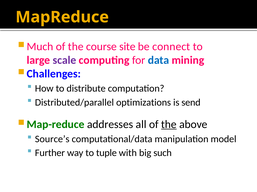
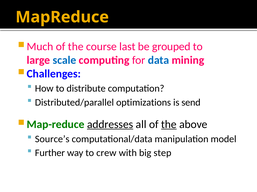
site: site -> last (127, 47)
connect: connect -> grouped (171, 47)
scale colour: purple -> blue (64, 60)
addresses underline: none -> present (110, 125)
tuple: tuple -> crew (106, 153)
such: such -> step (162, 153)
